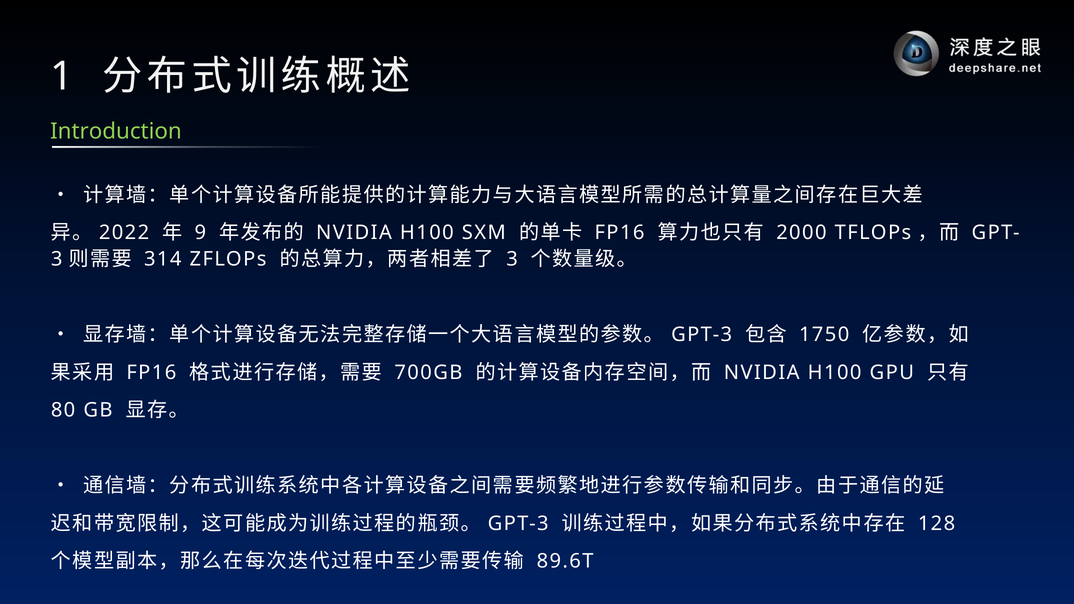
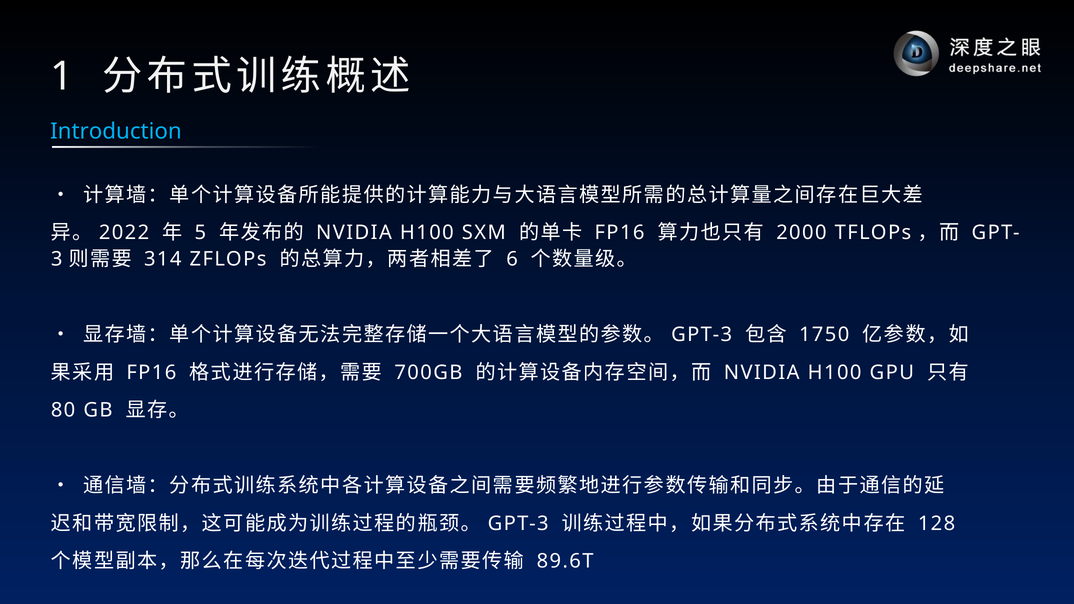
Introduction colour: light green -> light blue (116, 131)
9: 9 -> 5 (200, 233)
3: 3 -> 6 (512, 259)
